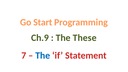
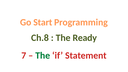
Ch.9: Ch.9 -> Ch.8 (40, 38)
These: These -> Ready (85, 38)
The colour: blue -> green (43, 56)
